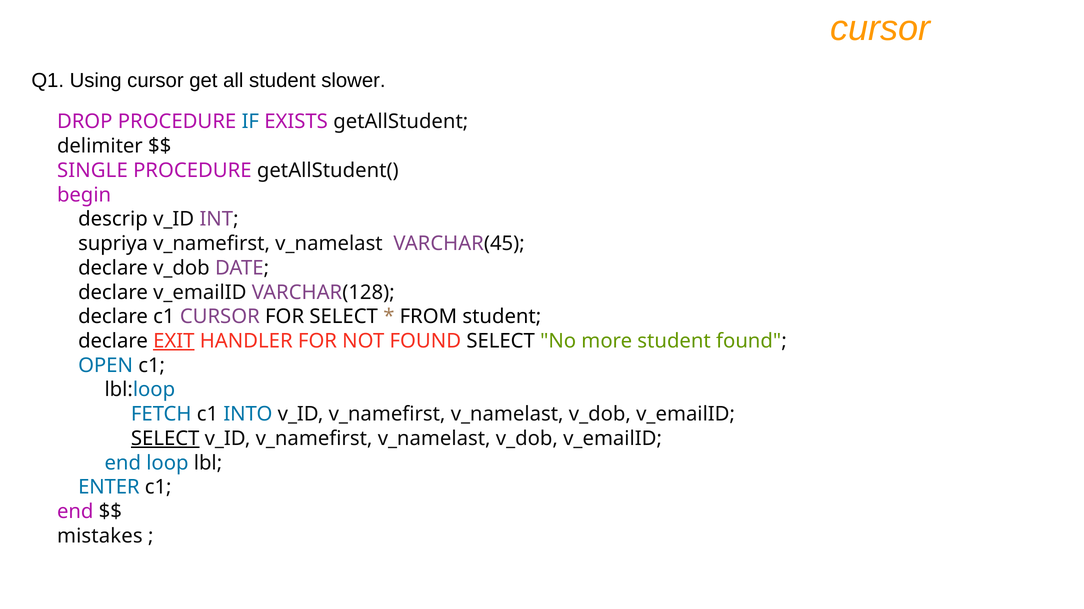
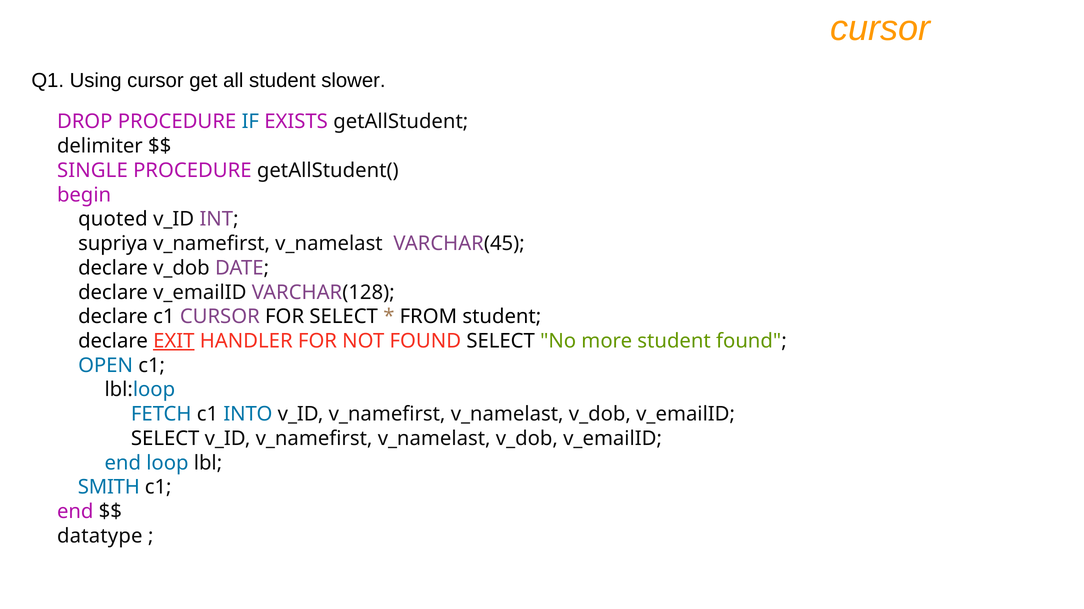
descrip: descrip -> quoted (113, 219)
SELECT underline: present -> none (165, 439)
ENTER: ENTER -> SMITH (109, 488)
mistakes: mistakes -> datatype (100, 537)
